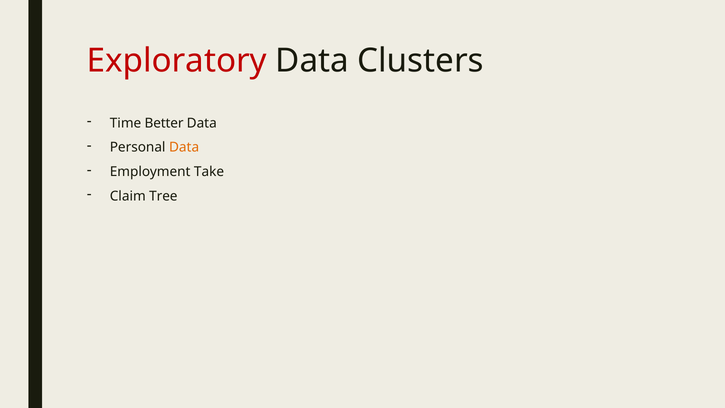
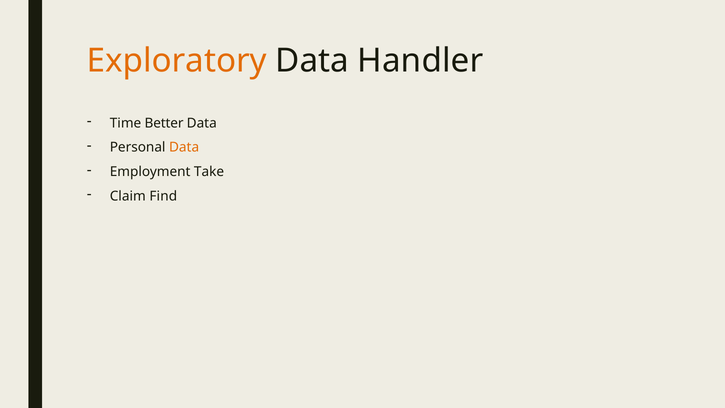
Exploratory colour: red -> orange (177, 61)
Clusters: Clusters -> Handler (420, 61)
Tree: Tree -> Find (163, 196)
